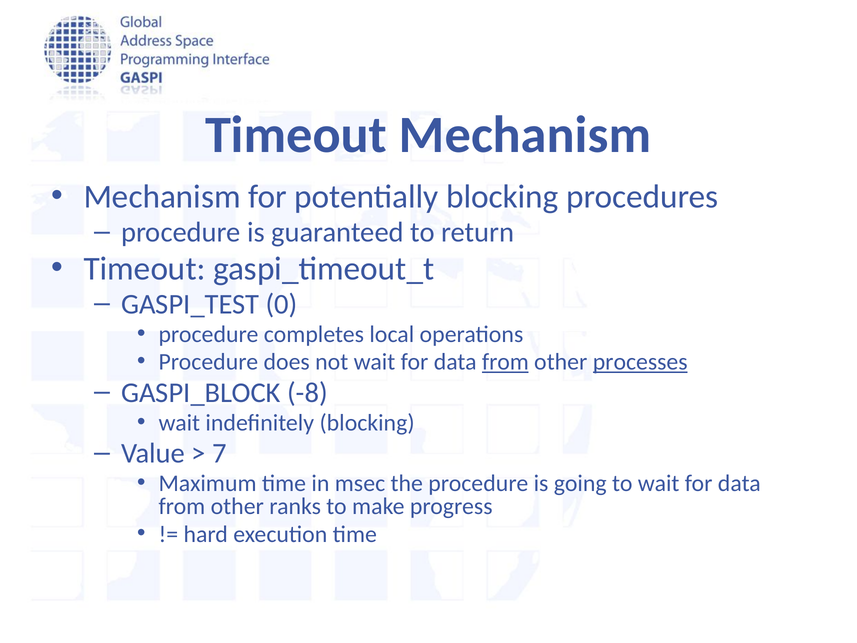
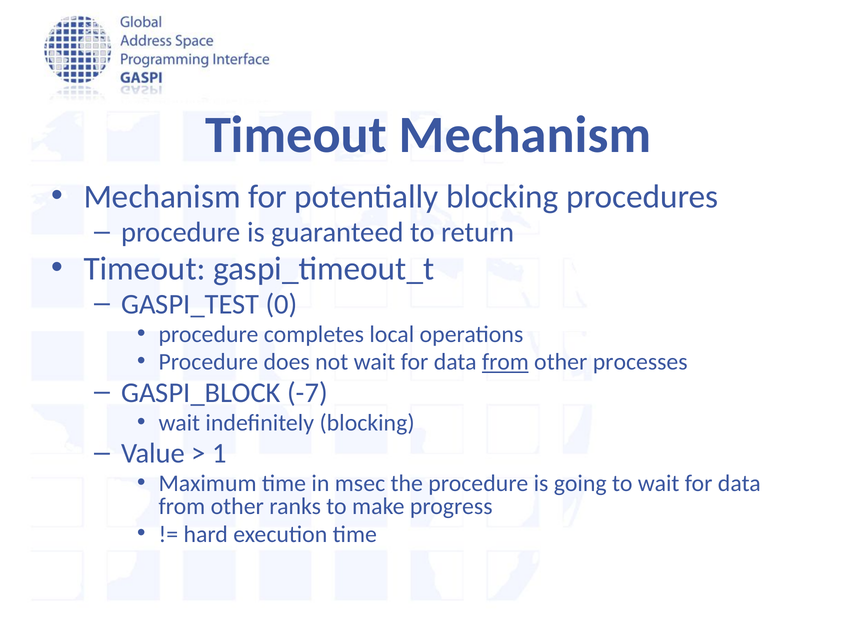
processes underline: present -> none (640, 362)
-8: -8 -> -7 (307, 393)
7: 7 -> 1 (219, 453)
